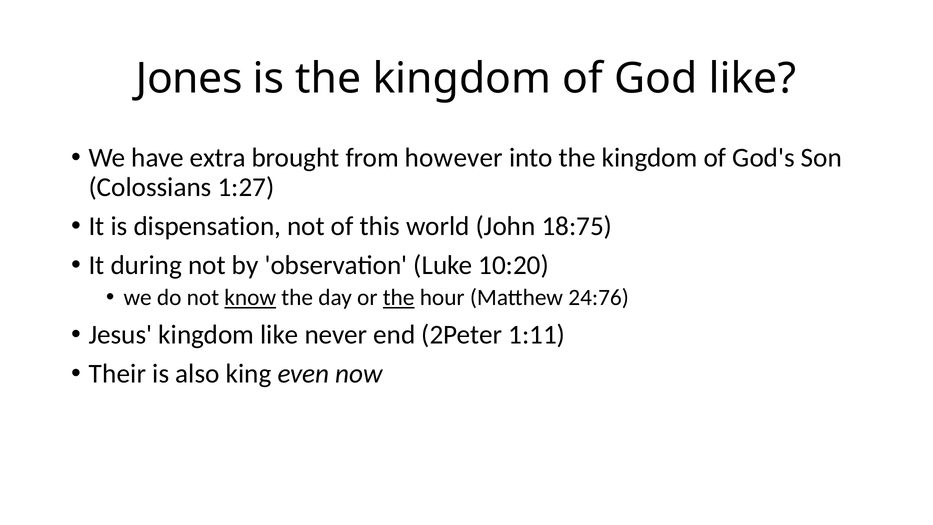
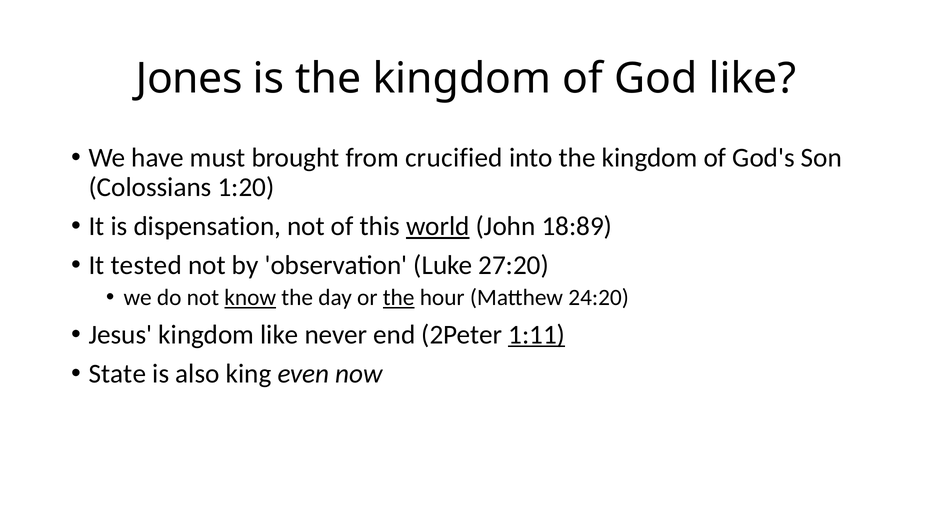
extra: extra -> must (218, 158)
however: however -> crucified (454, 158)
1:27: 1:27 -> 1:20 (246, 187)
world underline: none -> present (438, 226)
18:75: 18:75 -> 18:89 (577, 226)
during: during -> tested (146, 265)
10:20: 10:20 -> 27:20 (514, 265)
24:76: 24:76 -> 24:20 (599, 298)
1:11 underline: none -> present (537, 335)
Their: Their -> State (117, 374)
